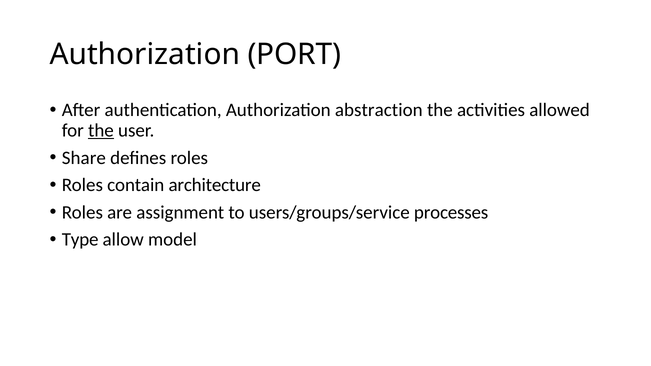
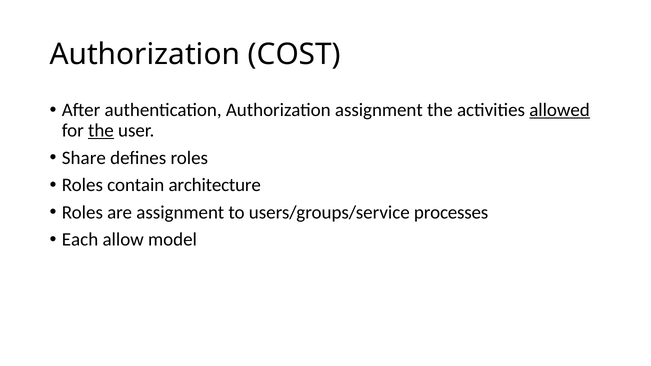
PORT: PORT -> COST (294, 55)
Authorization abstraction: abstraction -> assignment (379, 110)
allowed underline: none -> present (560, 110)
Type: Type -> Each (80, 240)
